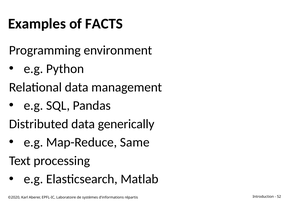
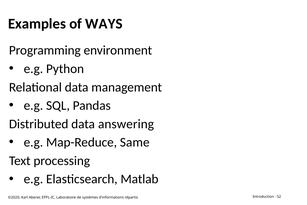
FACTS: FACTS -> WAYS (104, 24)
generically: generically -> answering (126, 124)
